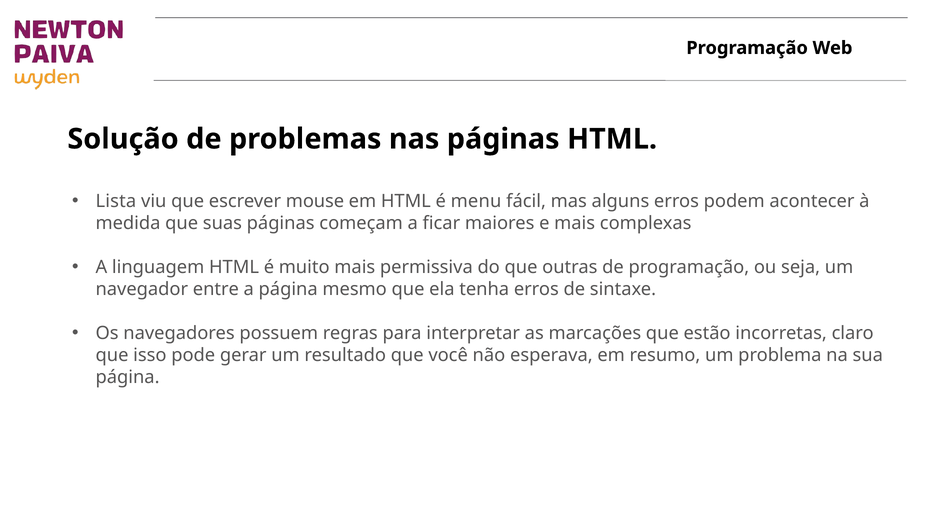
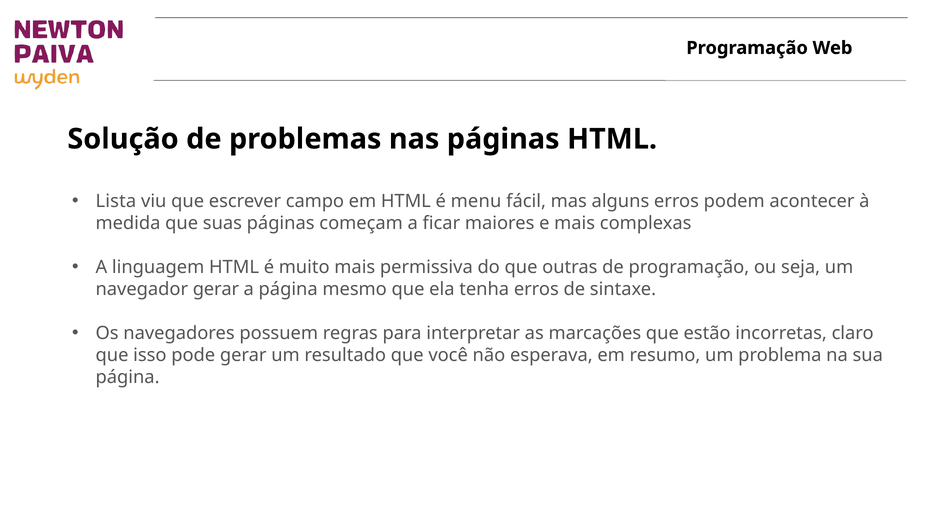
mouse: mouse -> campo (315, 201)
navegador entre: entre -> gerar (216, 289)
